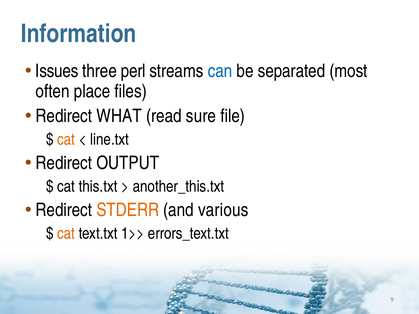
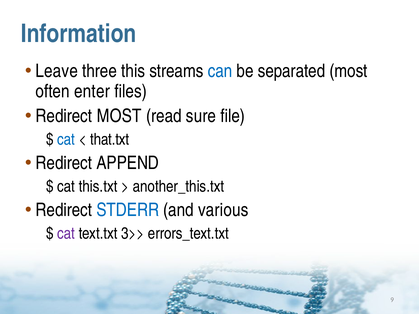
Issues: Issues -> Leave (57, 71)
perl: perl -> this (133, 71)
place: place -> enter (92, 91)
Redirect WHAT: WHAT -> MOST (119, 116)
cat colour: orange -> blue (66, 140)
line.txt: line.txt -> that.txt (110, 140)
OUTPUT: OUTPUT -> APPEND (128, 163)
STDERR colour: orange -> blue (128, 210)
cat colour: orange -> purple (66, 234)
1>>: 1>> -> 3>> (133, 234)
